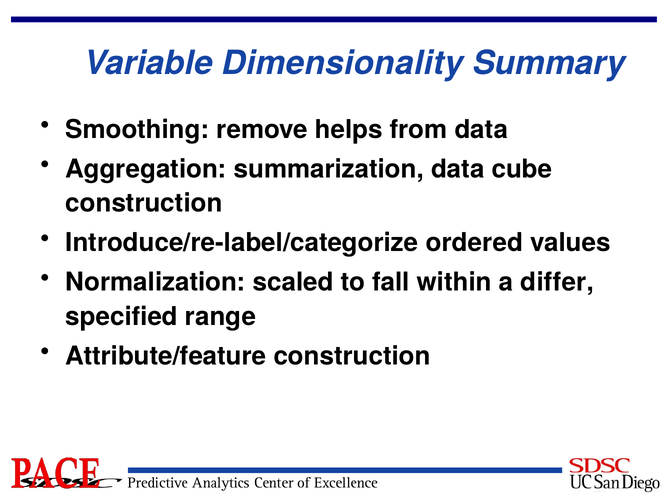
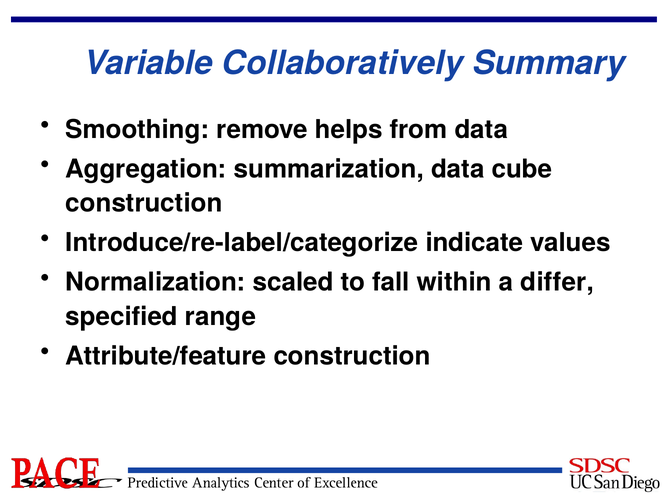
Dimensionality: Dimensionality -> Collaboratively (343, 63)
ordered: ordered -> indicate (474, 243)
